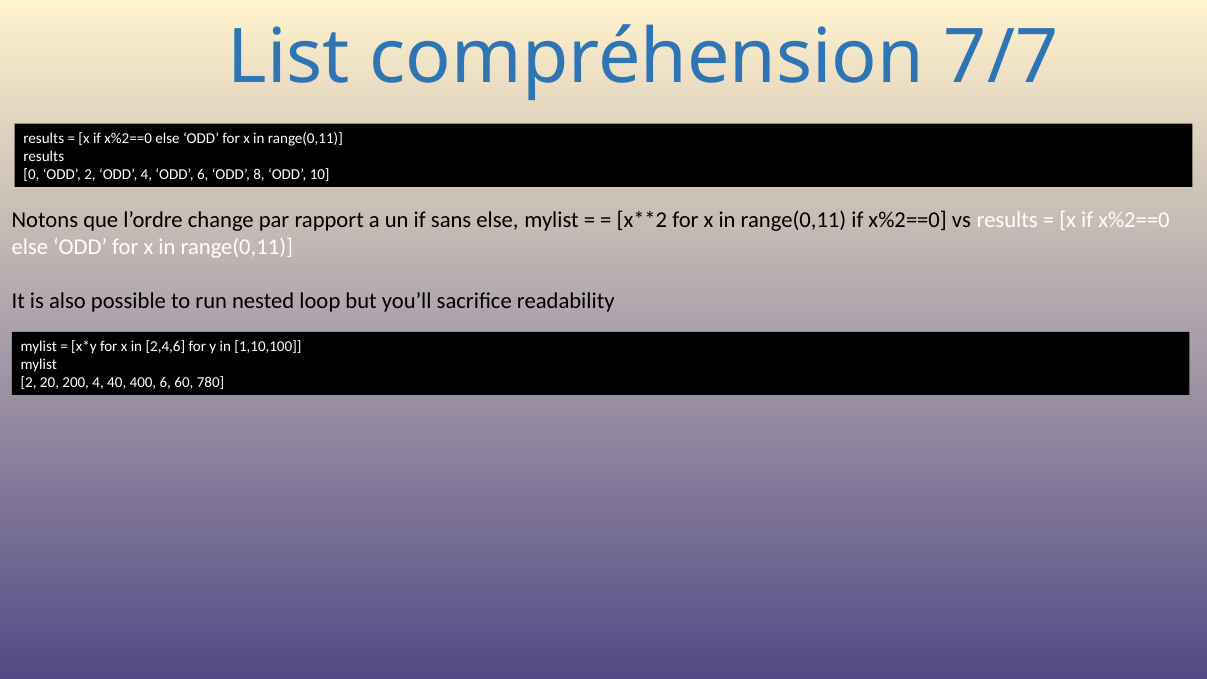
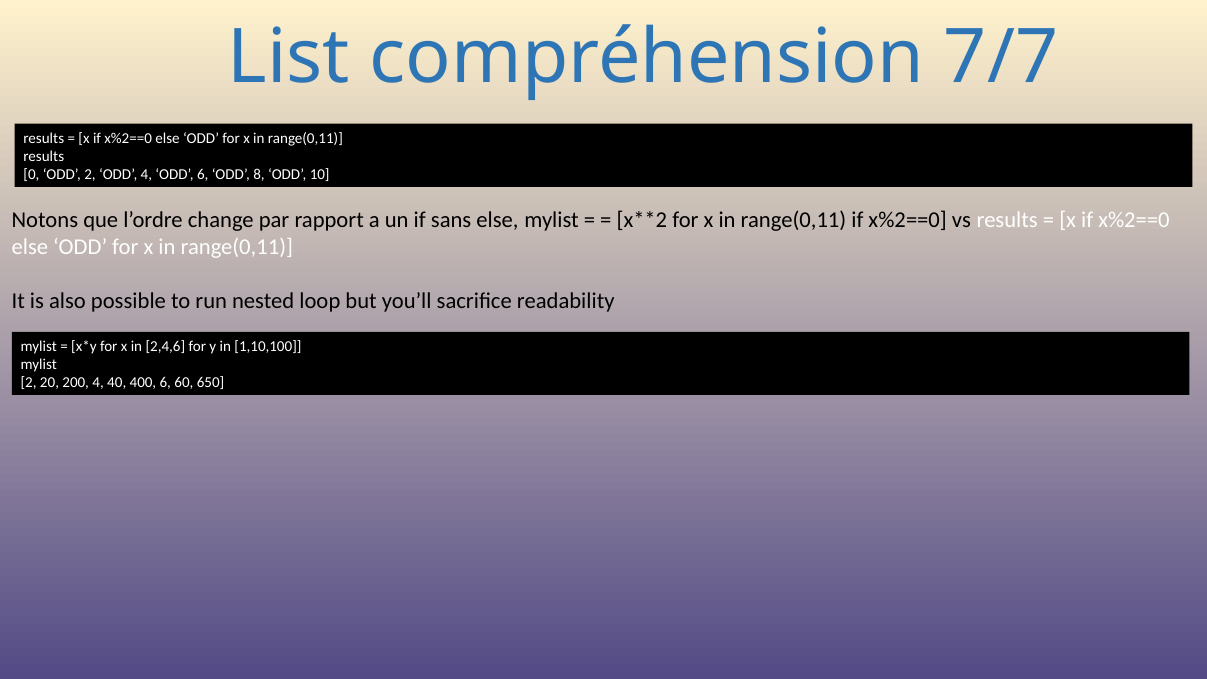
780: 780 -> 650 (211, 382)
